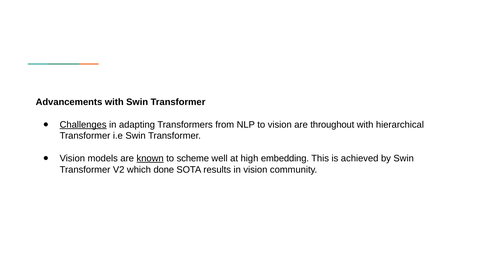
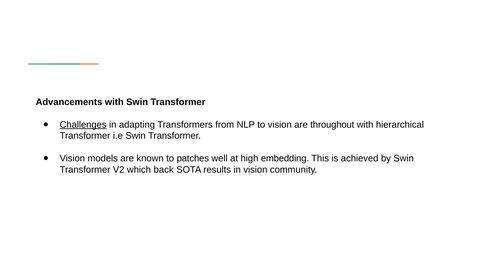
known underline: present -> none (150, 158)
scheme: scheme -> patches (193, 158)
done: done -> back (164, 169)
